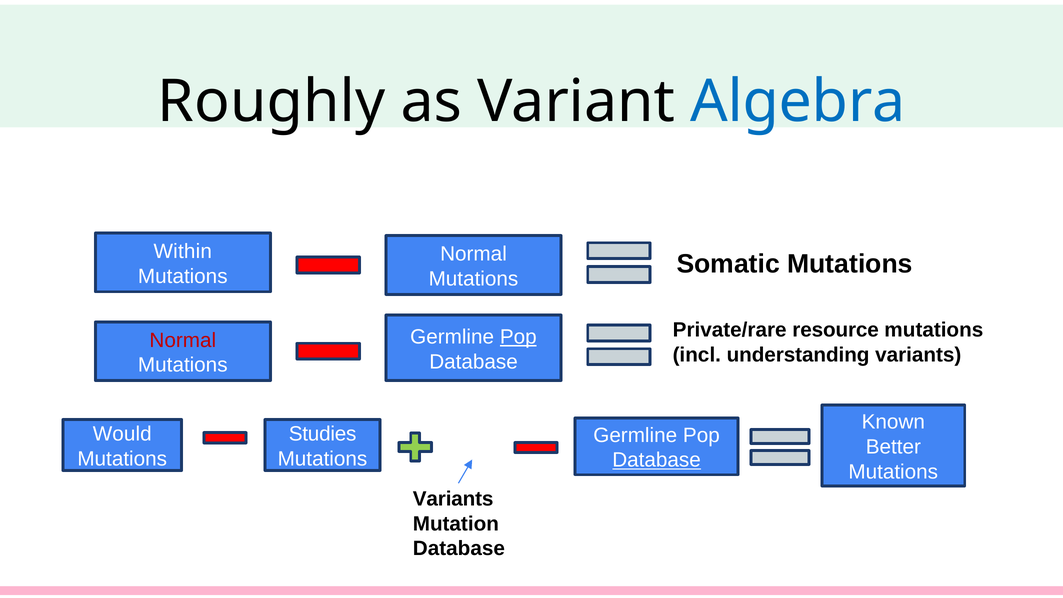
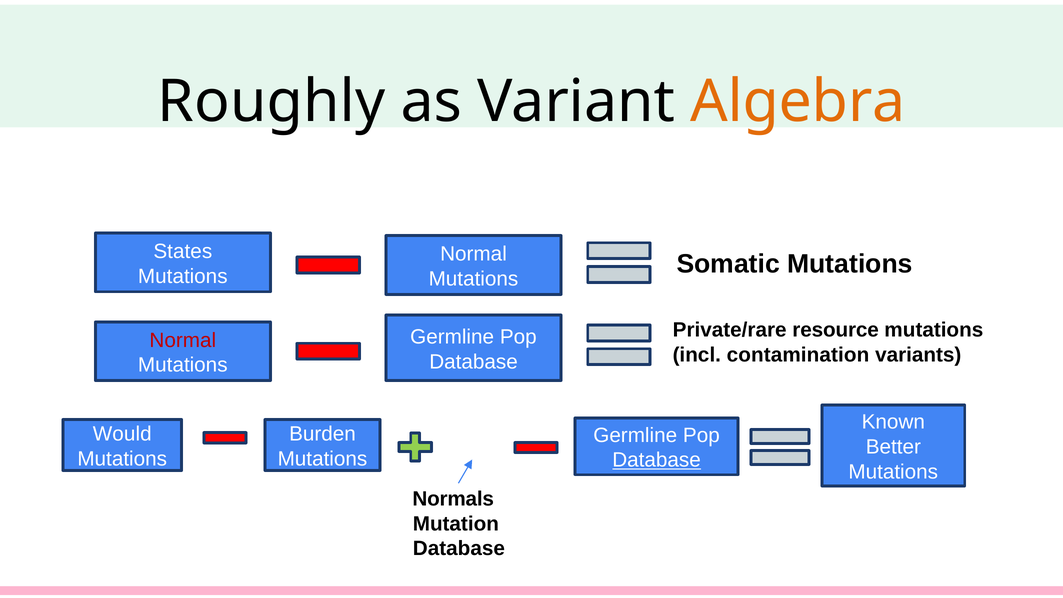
Algebra colour: blue -> orange (798, 102)
Within: Within -> States (183, 251)
Pop underline: present -> none (518, 337)
understanding: understanding -> contamination (798, 355)
Studies: Studies -> Burden (323, 434)
Variants: Variants -> Normals (453, 499)
